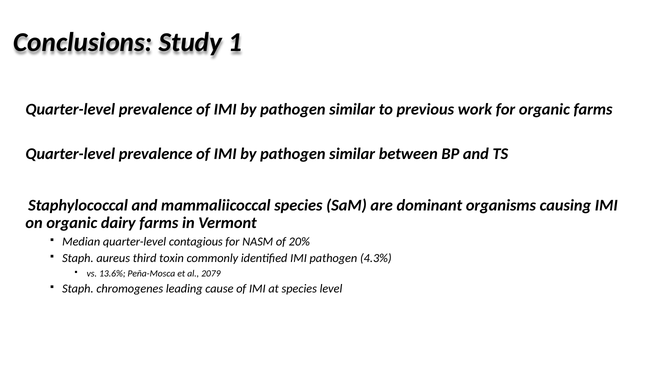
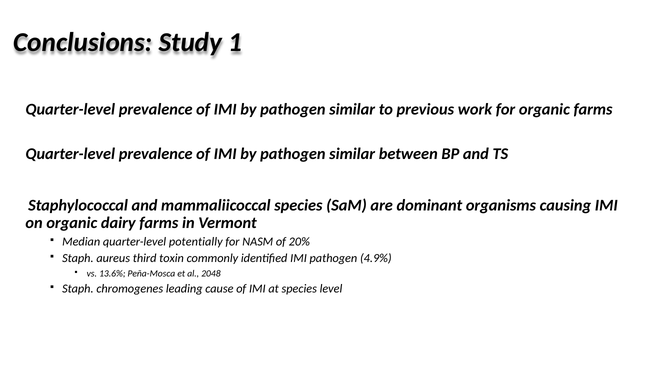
contagious: contagious -> potentially (196, 242)
4.3%: 4.3% -> 4.9% (376, 259)
2079: 2079 -> 2048 (211, 274)
